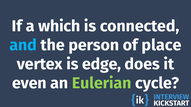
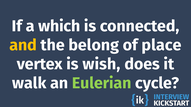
and colour: light blue -> yellow (23, 45)
person: person -> belong (94, 45)
edge: edge -> wish (101, 64)
even: even -> walk (29, 83)
